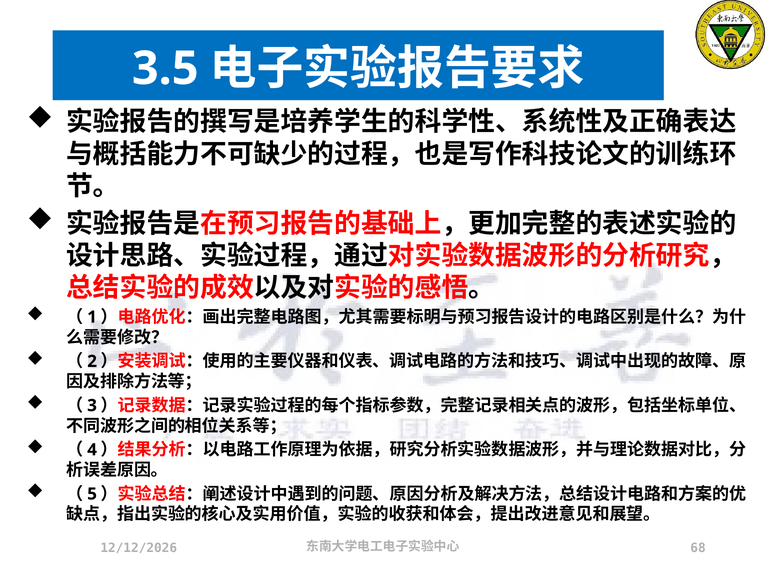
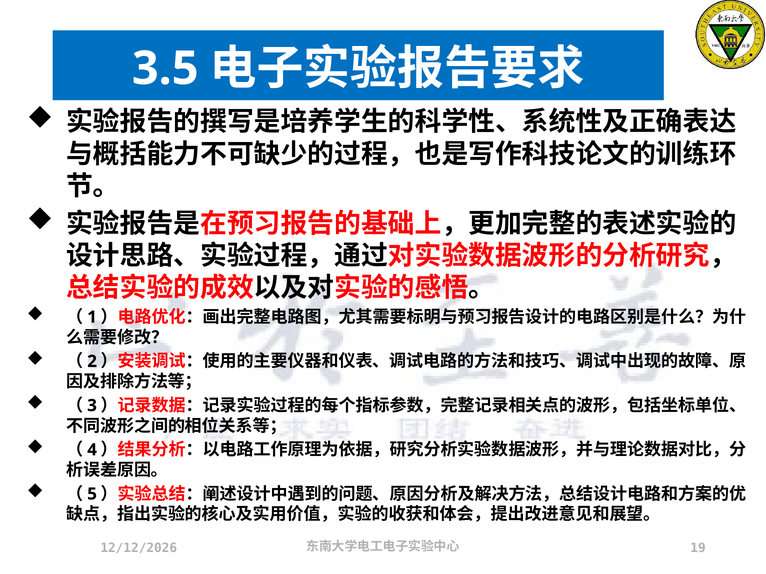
68: 68 -> 19 (698, 549)
